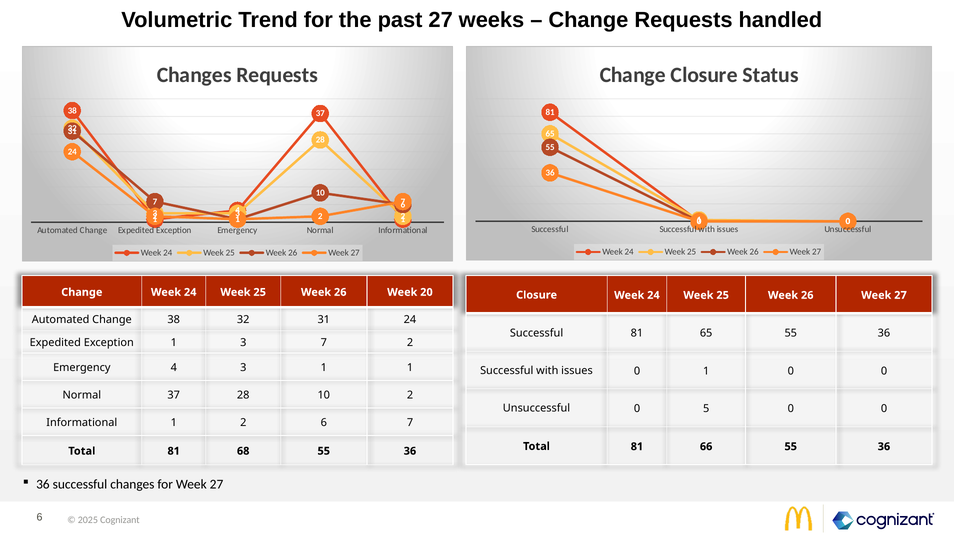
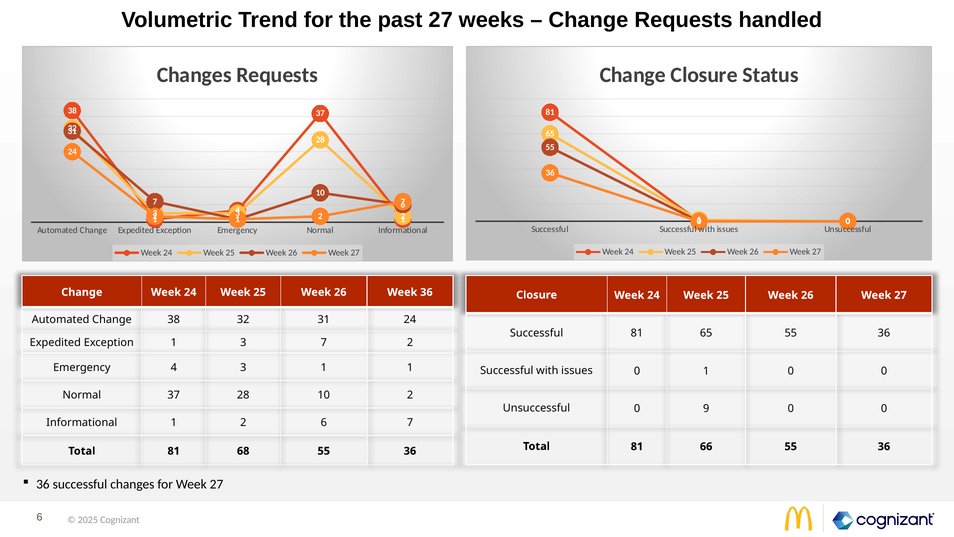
Week 20: 20 -> 36 (426, 292)
5: 5 -> 9 (706, 408)
